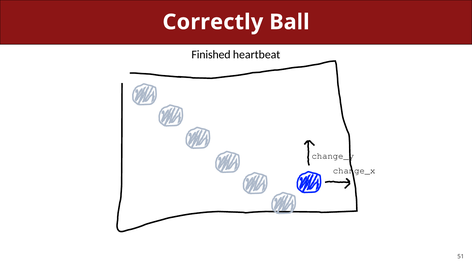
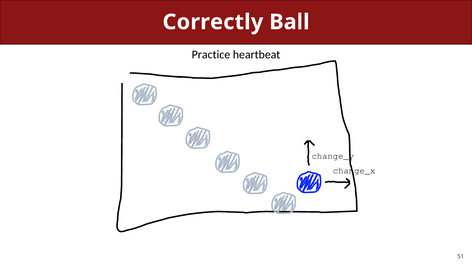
Finished: Finished -> Practice (211, 55)
